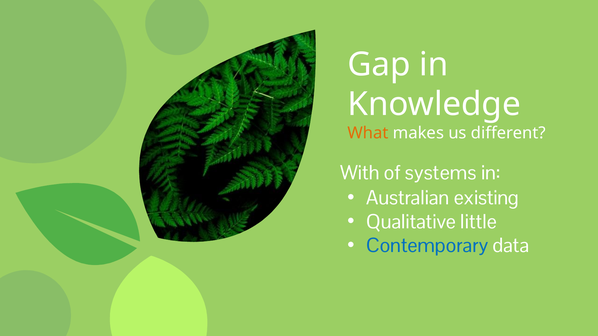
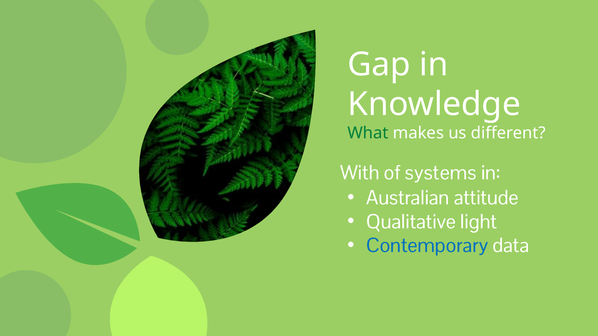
What colour: orange -> green (368, 133)
existing: existing -> attitude (486, 198)
little: little -> light (479, 222)
